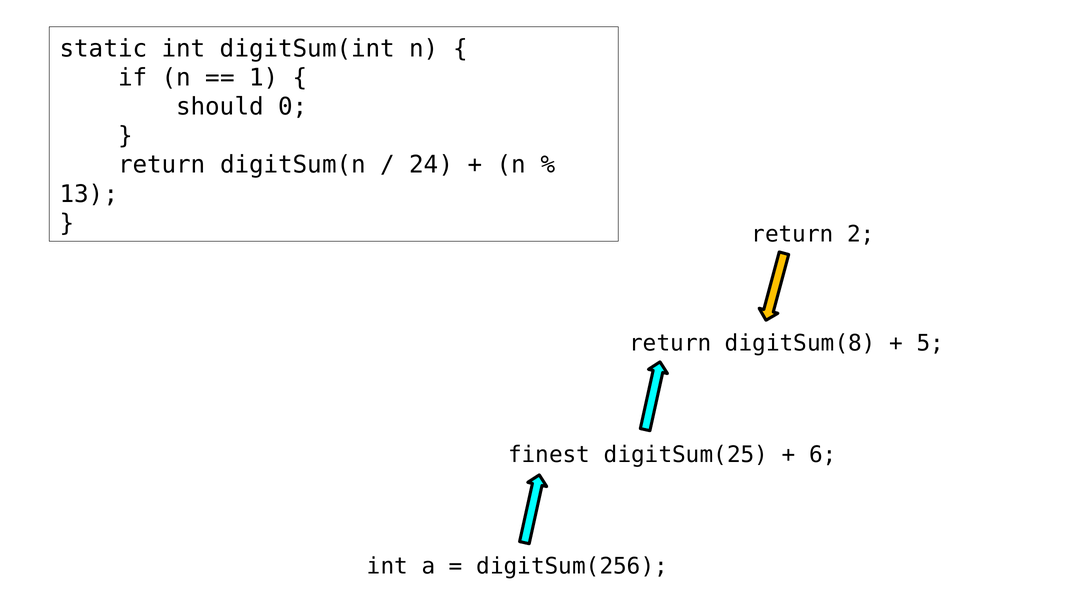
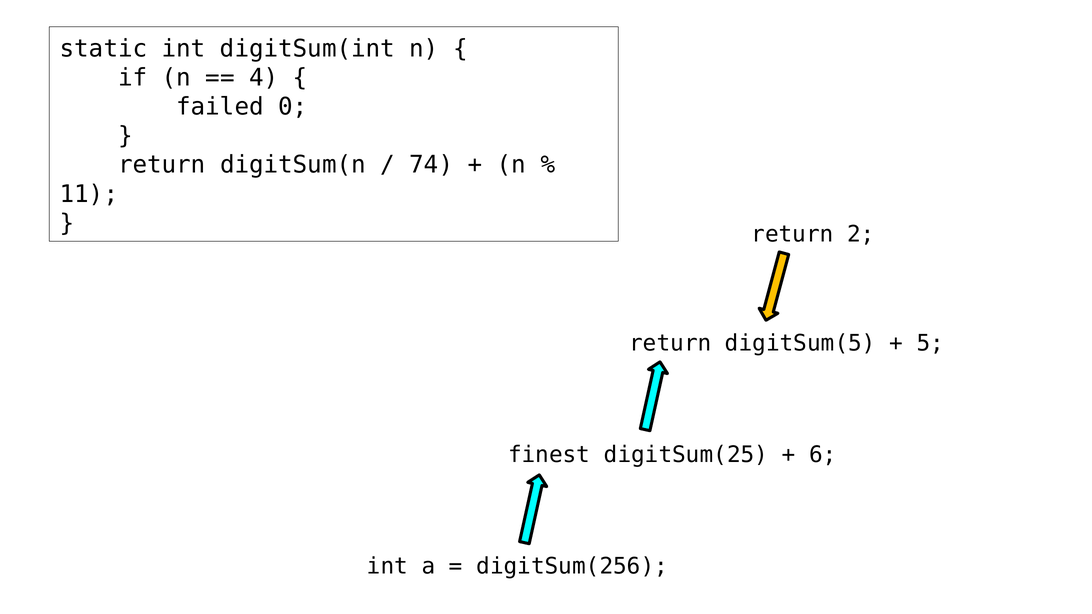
1: 1 -> 4 (264, 78)
should: should -> failed (220, 107)
24: 24 -> 74 (431, 165)
13: 13 -> 11 (89, 194)
digitSum(8: digitSum(8 -> digitSum(5 (800, 343)
